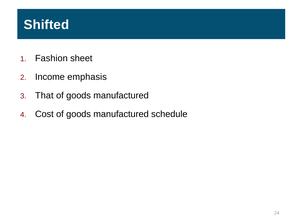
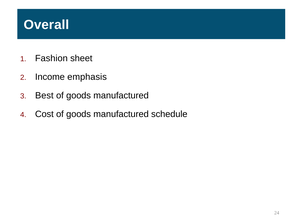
Shifted: Shifted -> Overall (46, 25)
That: That -> Best (44, 95)
